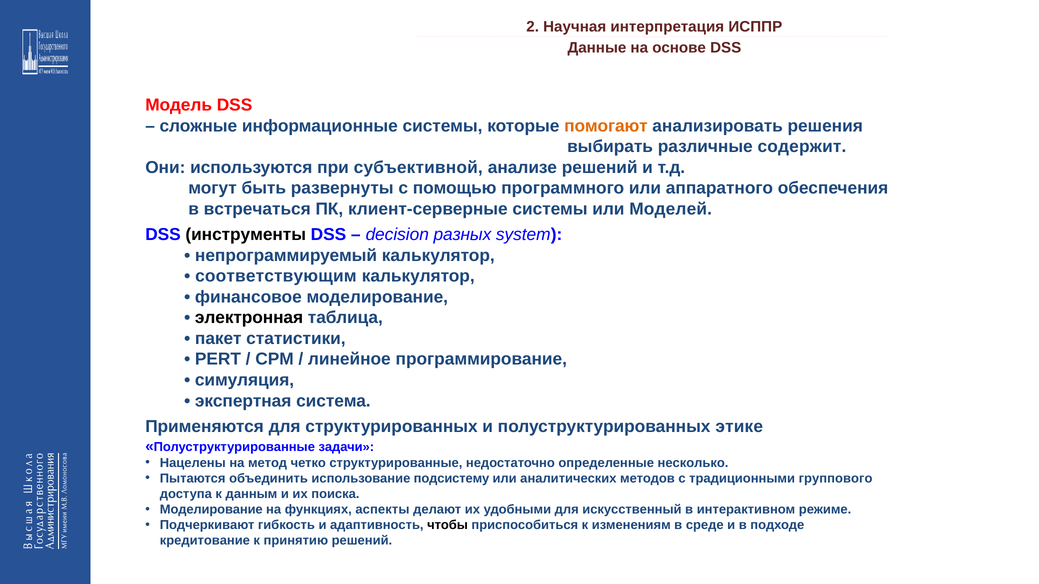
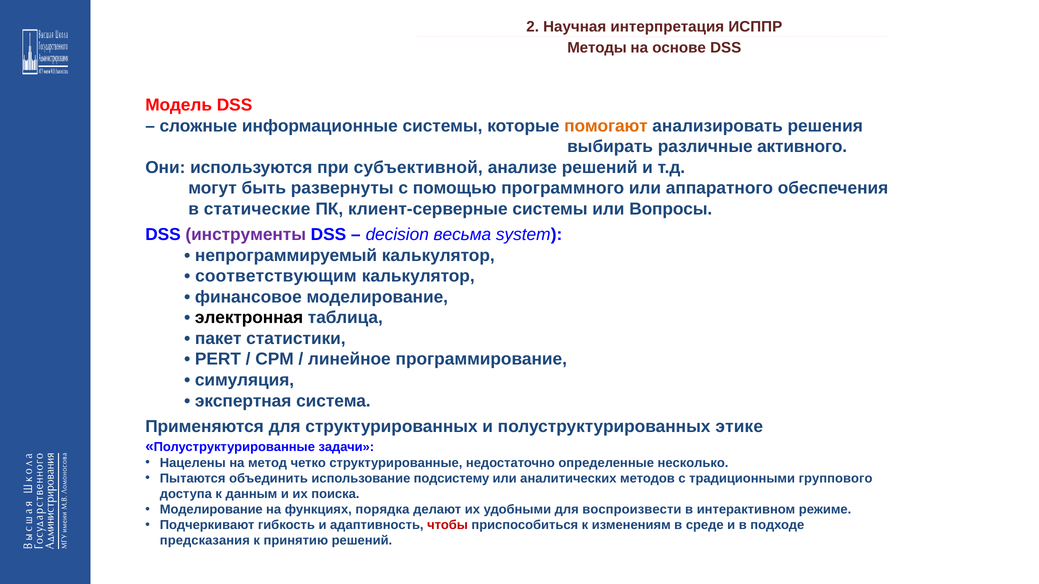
Данные: Данные -> Методы (597, 48)
содержит: содержит -> активного (802, 147)
встречаться: встречаться -> статические (257, 209)
Моделей: Моделей -> Вопросы (671, 209)
инструменты colour: black -> purple (246, 235)
разных: разных -> весьма (462, 235)
аспекты: аспекты -> порядка (382, 510)
искусственный: искусственный -> воспроизвести (632, 510)
чтобы colour: black -> red (448, 525)
кредитование: кредитование -> предсказания (205, 541)
